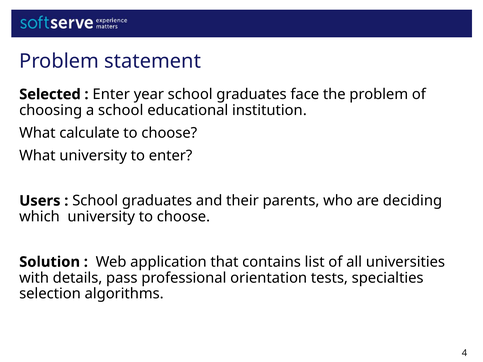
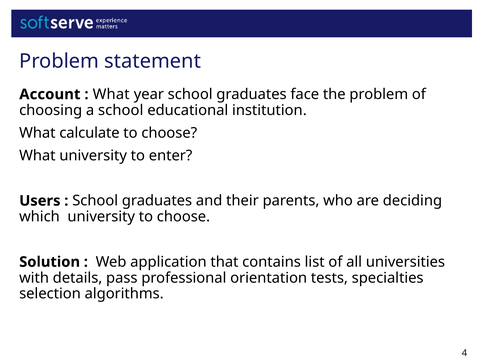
Selected: Selected -> Account (50, 94)
Enter: Enter -> What (111, 94)
